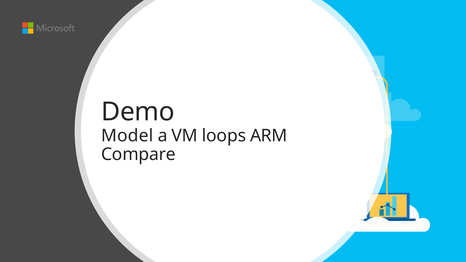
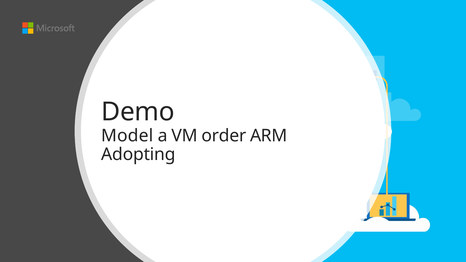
loops: loops -> order (224, 136)
Compare: Compare -> Adopting (138, 155)
